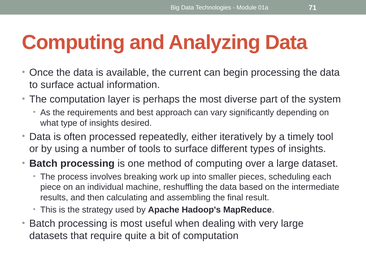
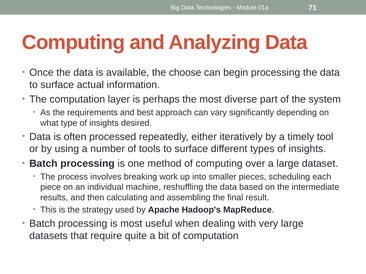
current: current -> choose (185, 73)
